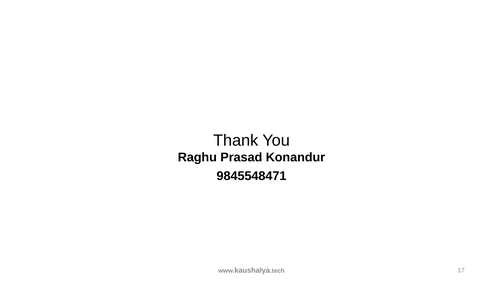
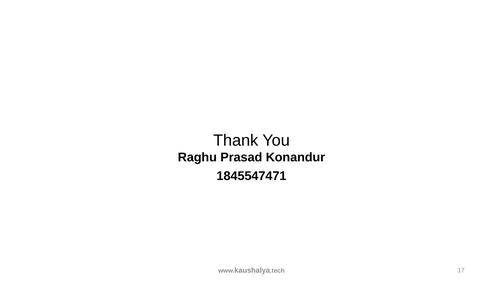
9845548471: 9845548471 -> 1845547471 (251, 176)
